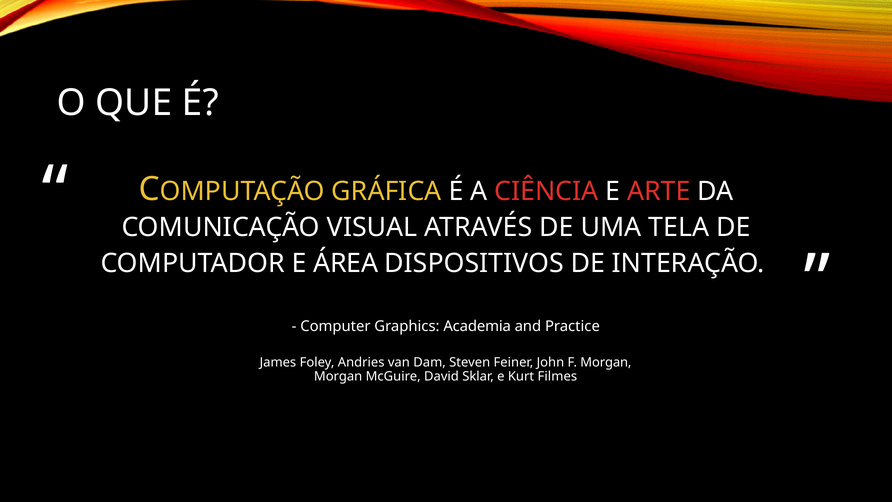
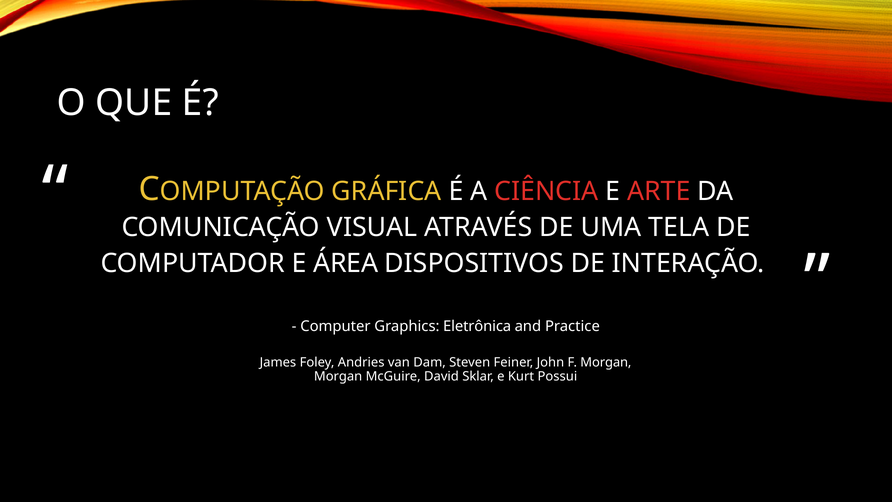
Academia: Academia -> Eletrônica (477, 326)
Filmes: Filmes -> Possui (557, 376)
